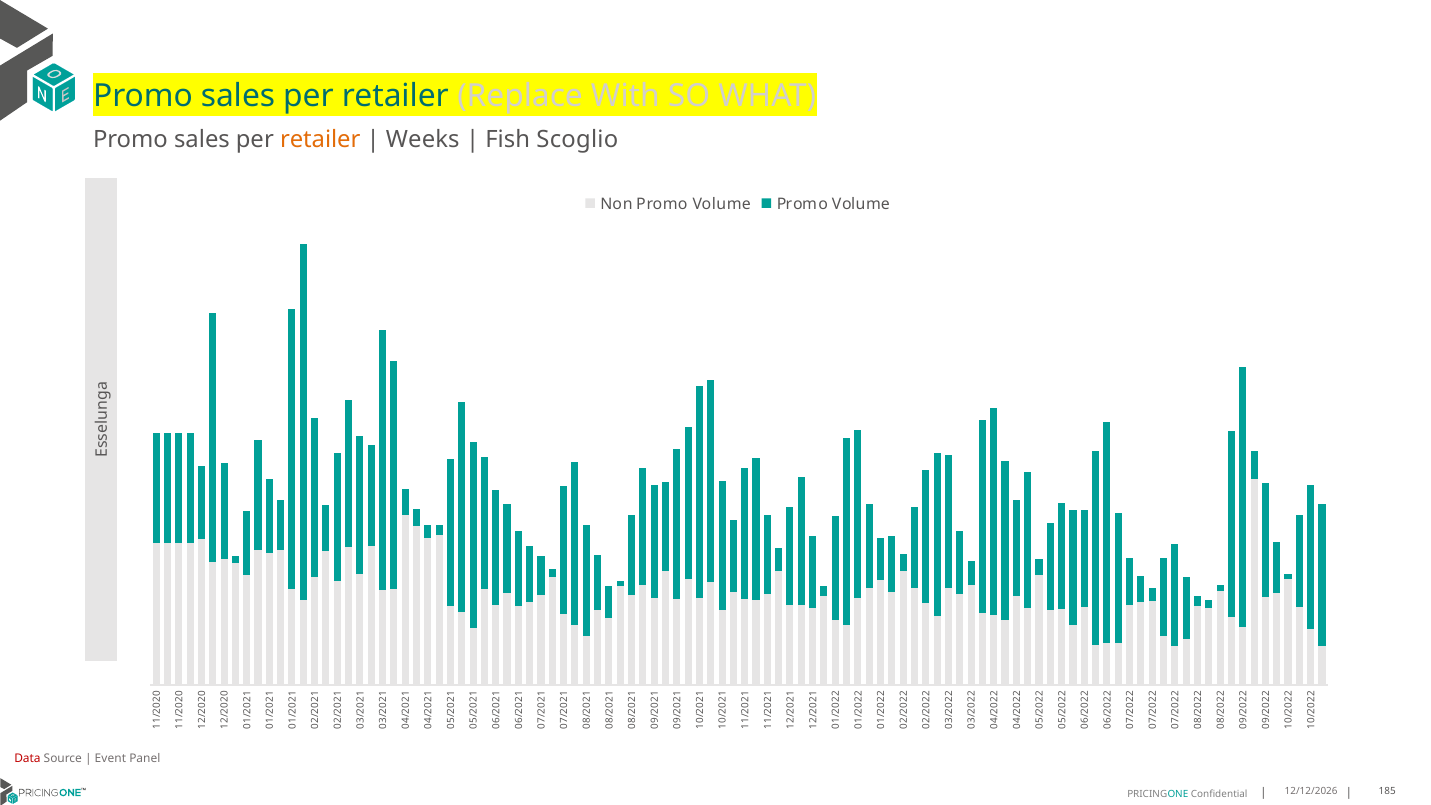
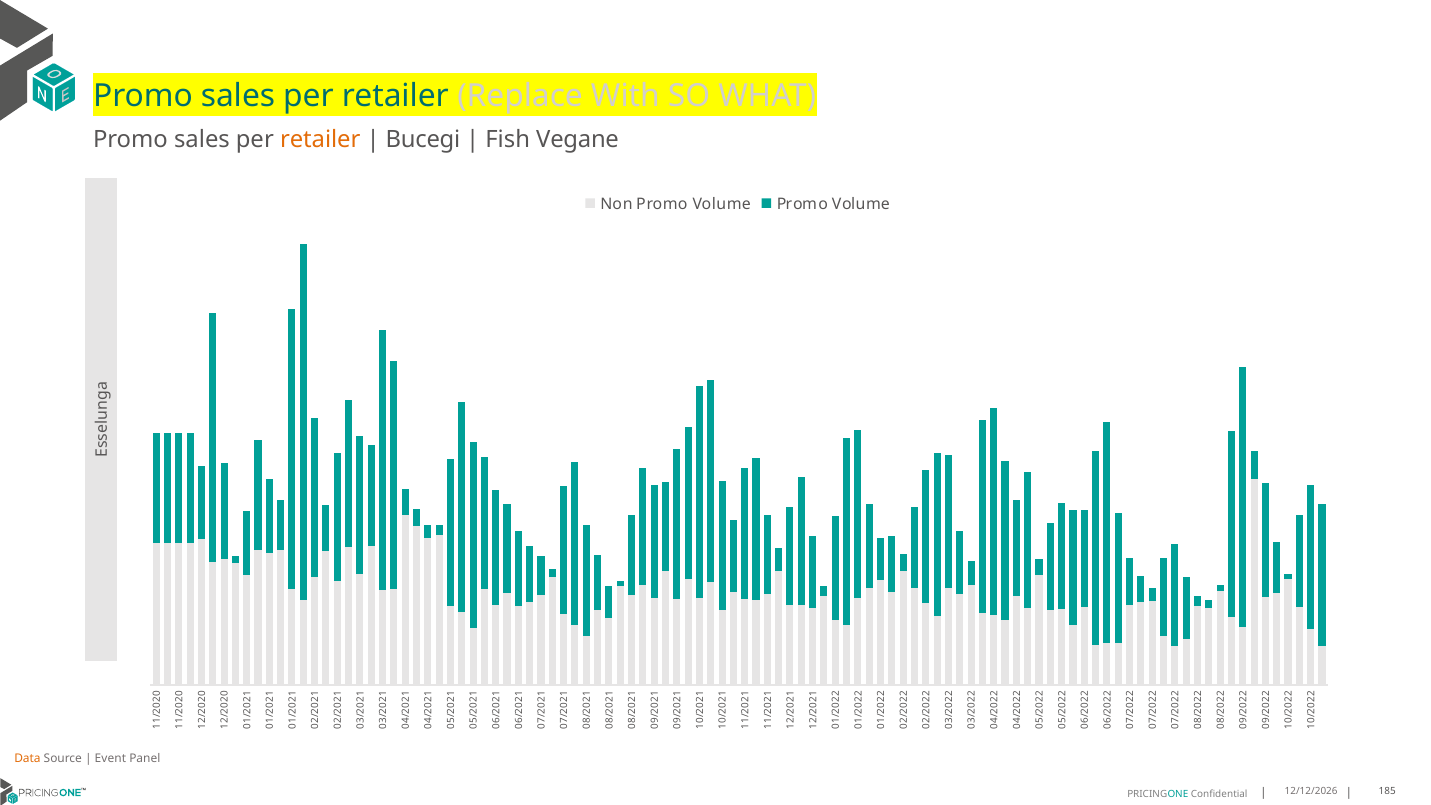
Weeks: Weeks -> Bucegi (423, 140)
Scoglio: Scoglio -> Vegane (578, 140)
Data colour: red -> orange (27, 758)
